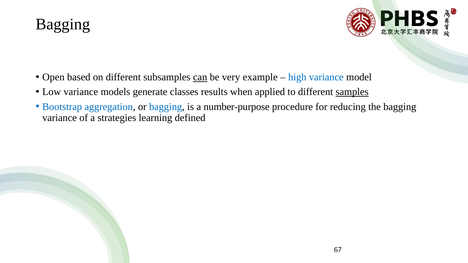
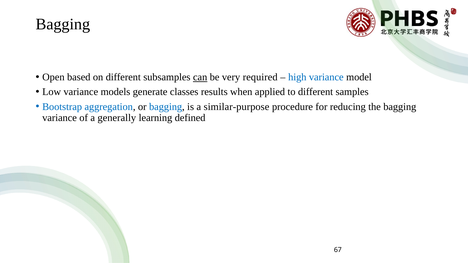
example: example -> required (260, 77)
samples underline: present -> none (352, 92)
number-purpose: number-purpose -> similar-purpose (237, 107)
strategies: strategies -> generally (117, 118)
